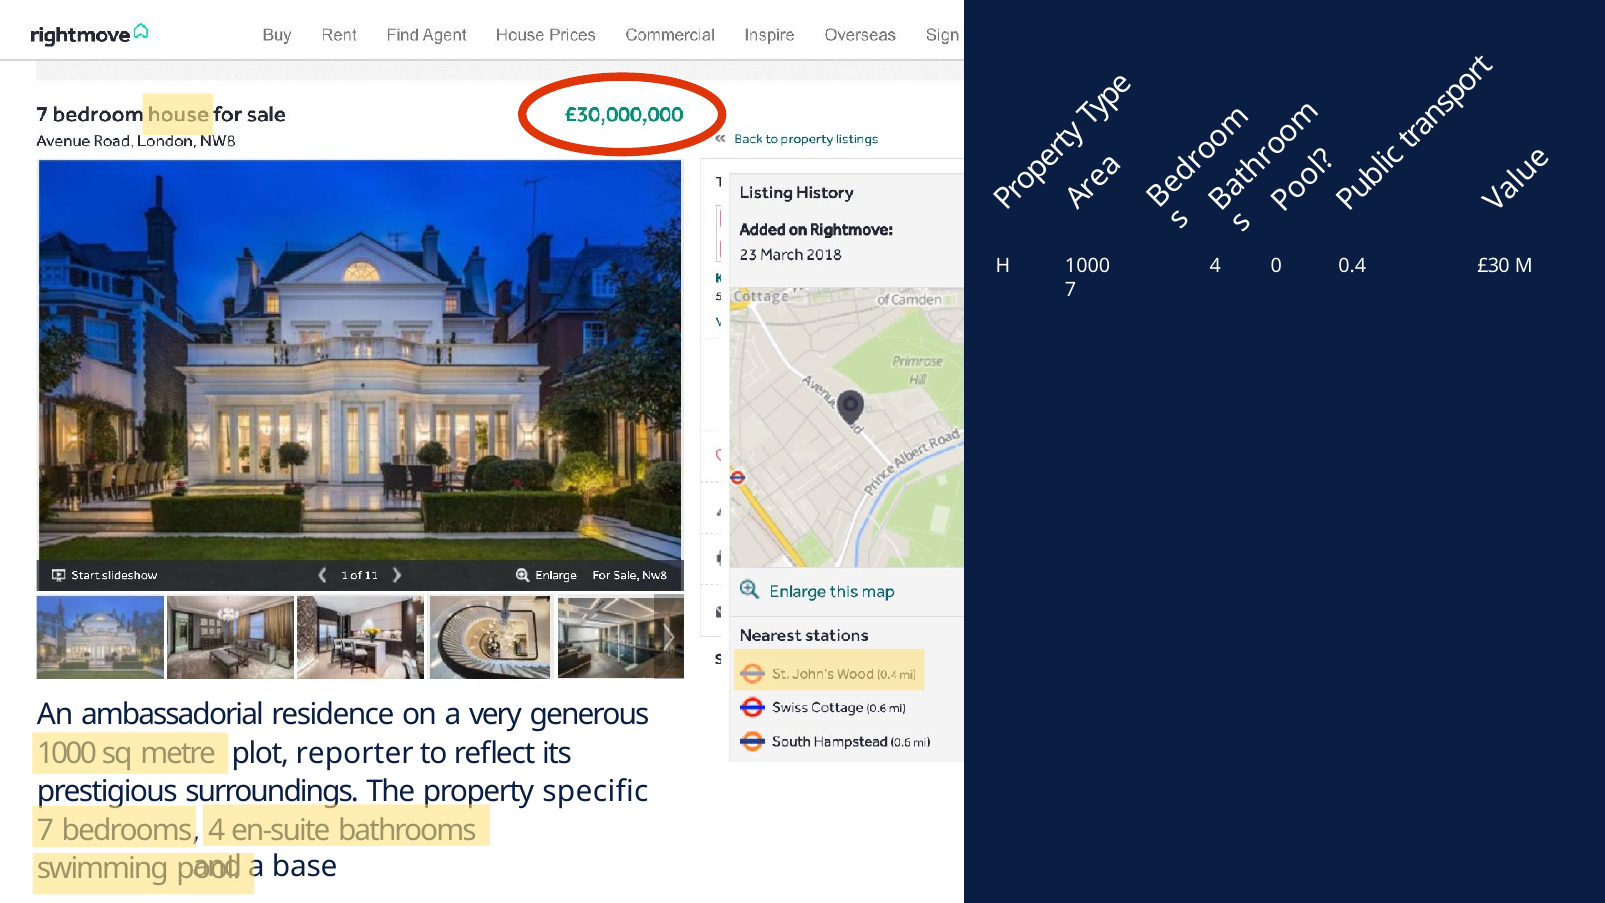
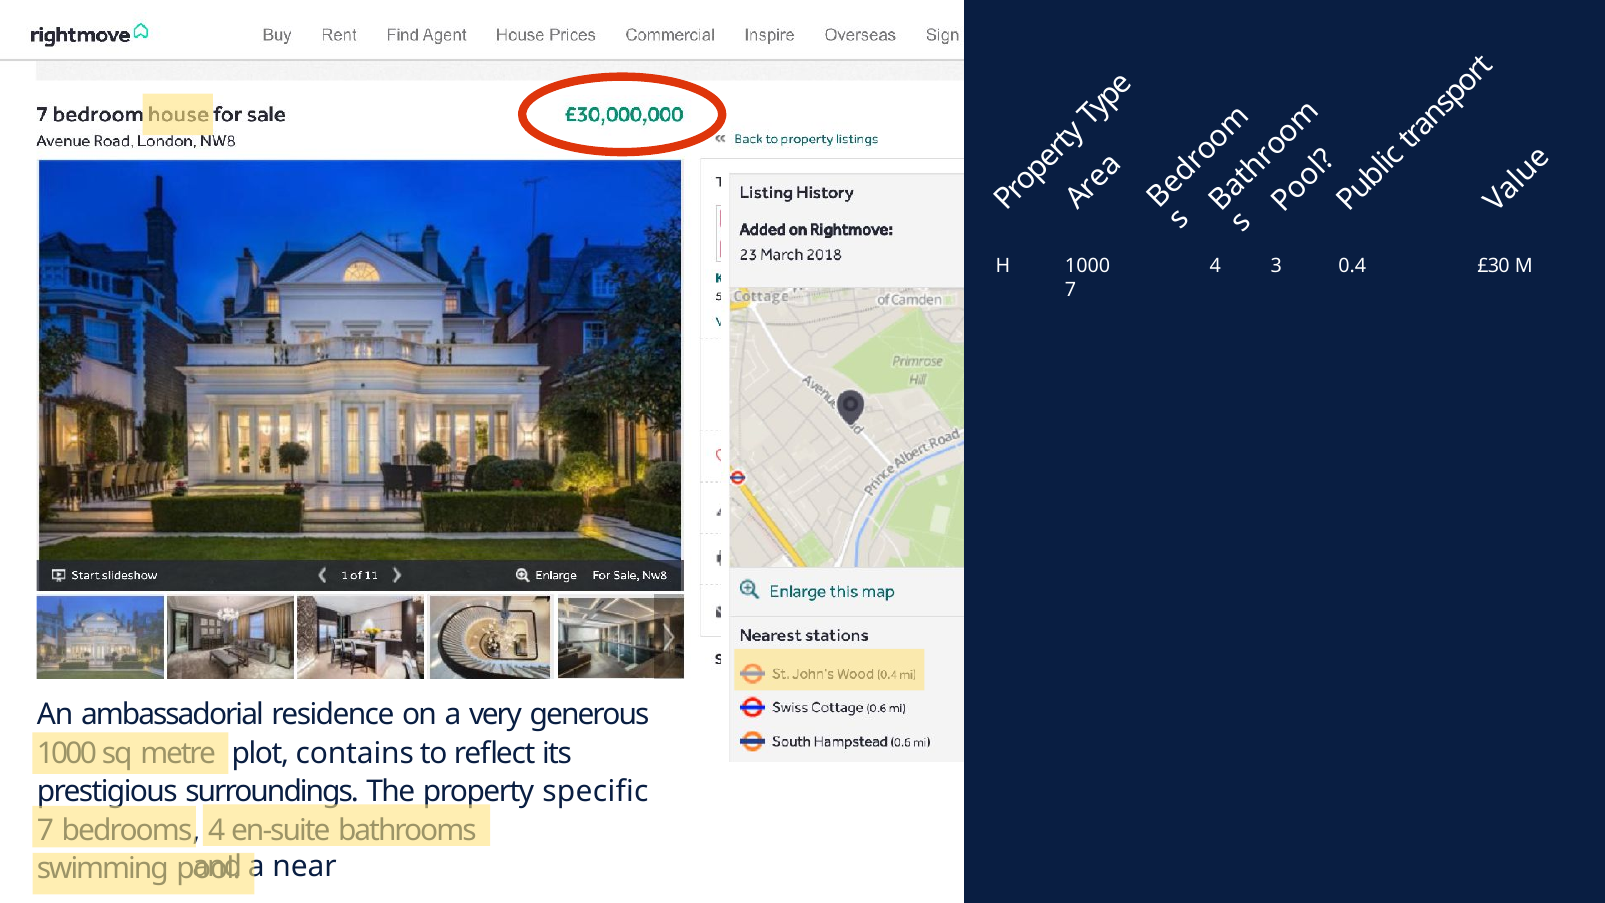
0: 0 -> 3 (1276, 266)
reporter: reporter -> contains (355, 753)
base: base -> near (305, 866)
